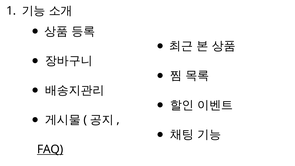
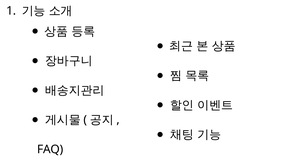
FAQ underline: present -> none (50, 149)
